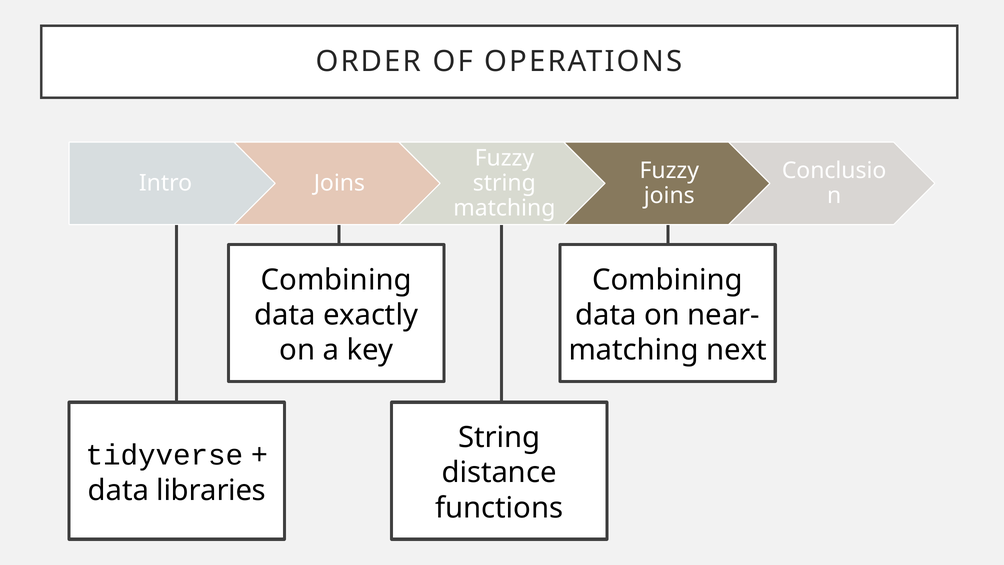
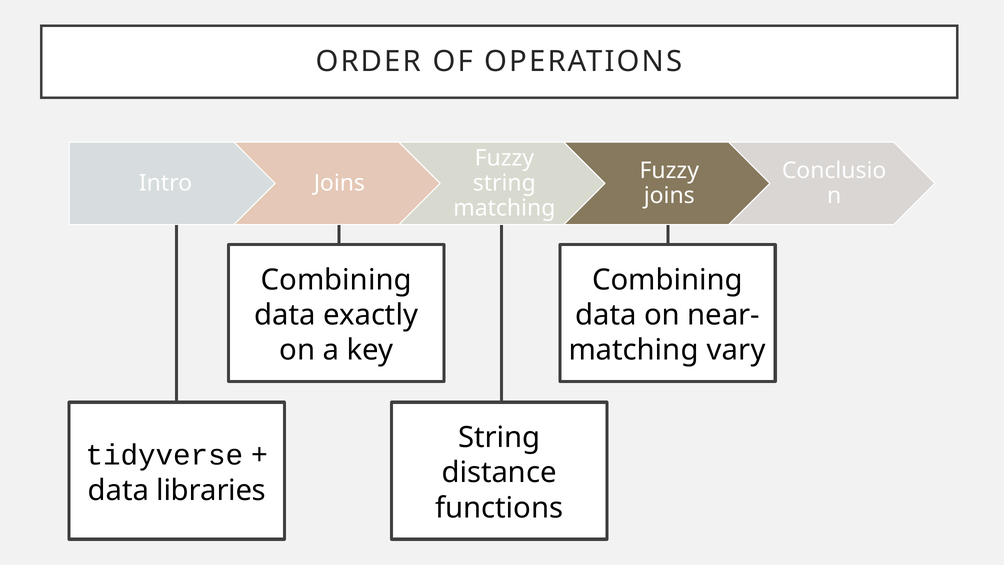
next: next -> vary (736, 350)
